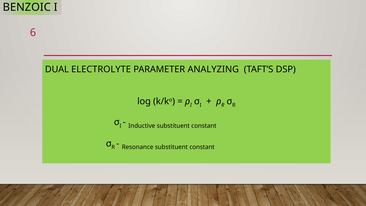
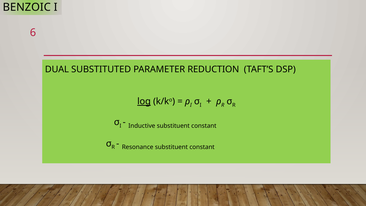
ELECTROLYTE: ELECTROLYTE -> SUBSTITUTED (101, 69)
ANALYZING: ANALYZING -> REDUCTION (213, 69)
log underline: none -> present (144, 101)
